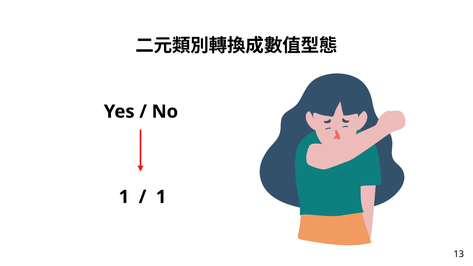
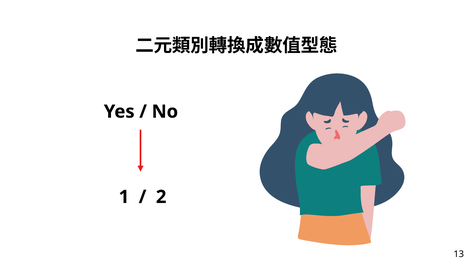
1: 1 -> 2 (161, 197)
